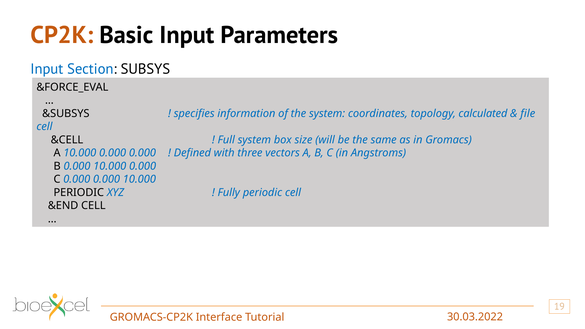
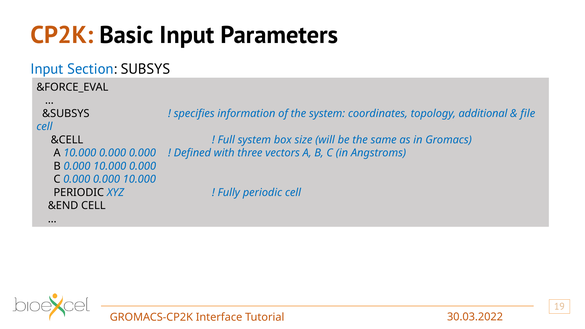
calculated: calculated -> additional (483, 114)
